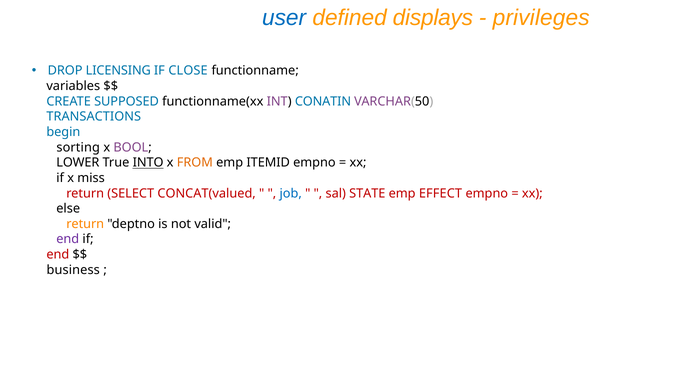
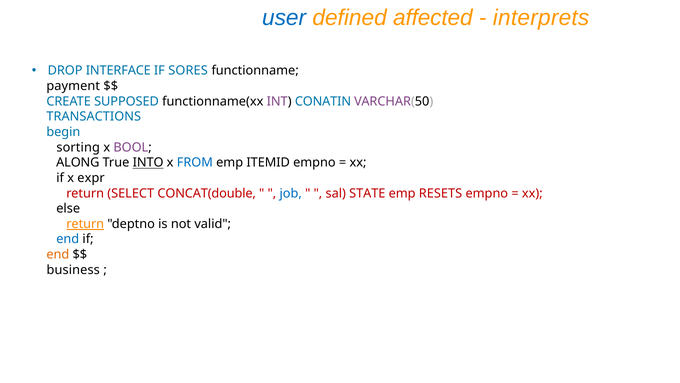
displays: displays -> affected (433, 18)
privileges: privileges -> interprets (541, 18)
LICENSING: LICENSING -> INTERFACE (118, 71)
CLOSE: CLOSE -> SORES (188, 71)
variables: variables -> payment (73, 86)
LOWER: LOWER -> ALONG (78, 162)
FROM colour: orange -> blue (195, 162)
miss: miss -> expr (91, 178)
CONCAT(valued: CONCAT(valued -> CONCAT(double (207, 193)
EFFECT: EFFECT -> RESETS (441, 193)
return underline: none -> present (85, 224)
end colour: purple -> blue (68, 239)
end colour: red -> orange (58, 254)
